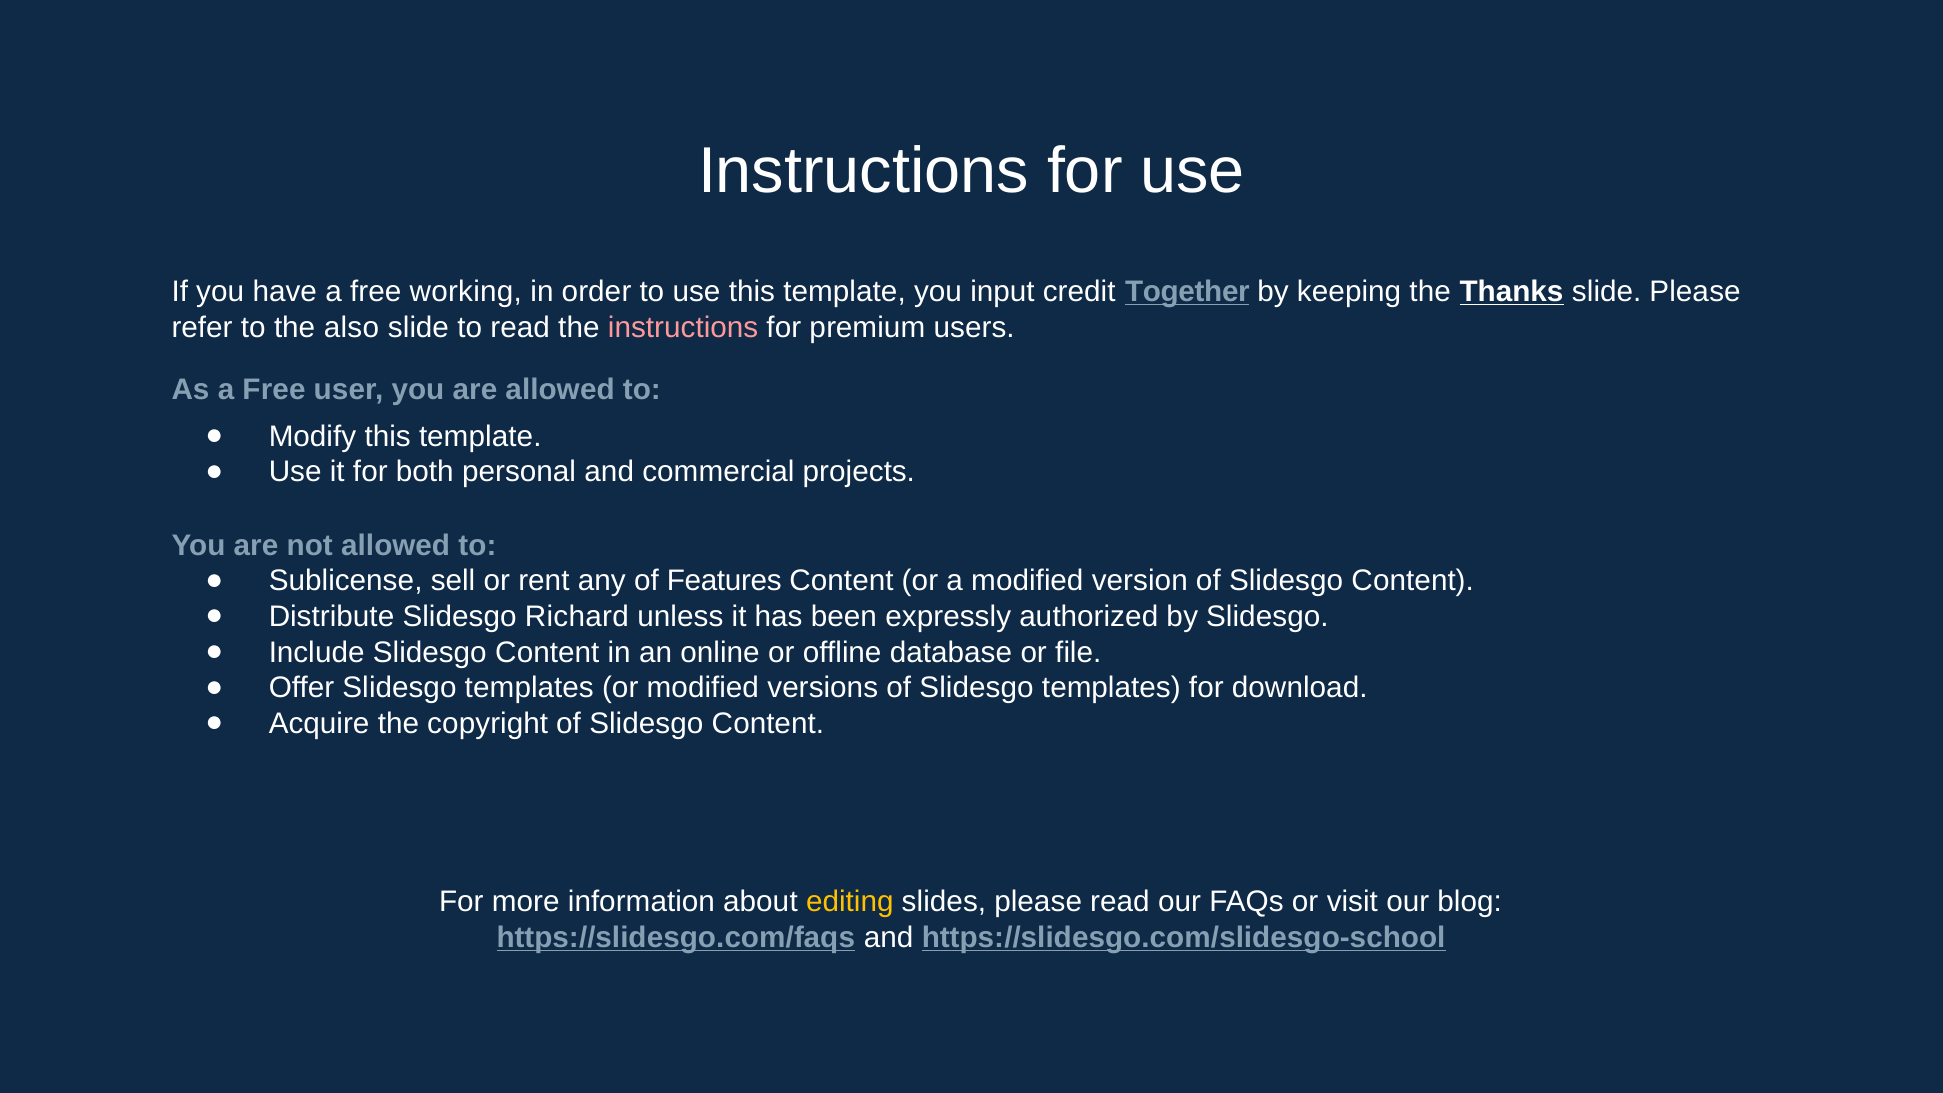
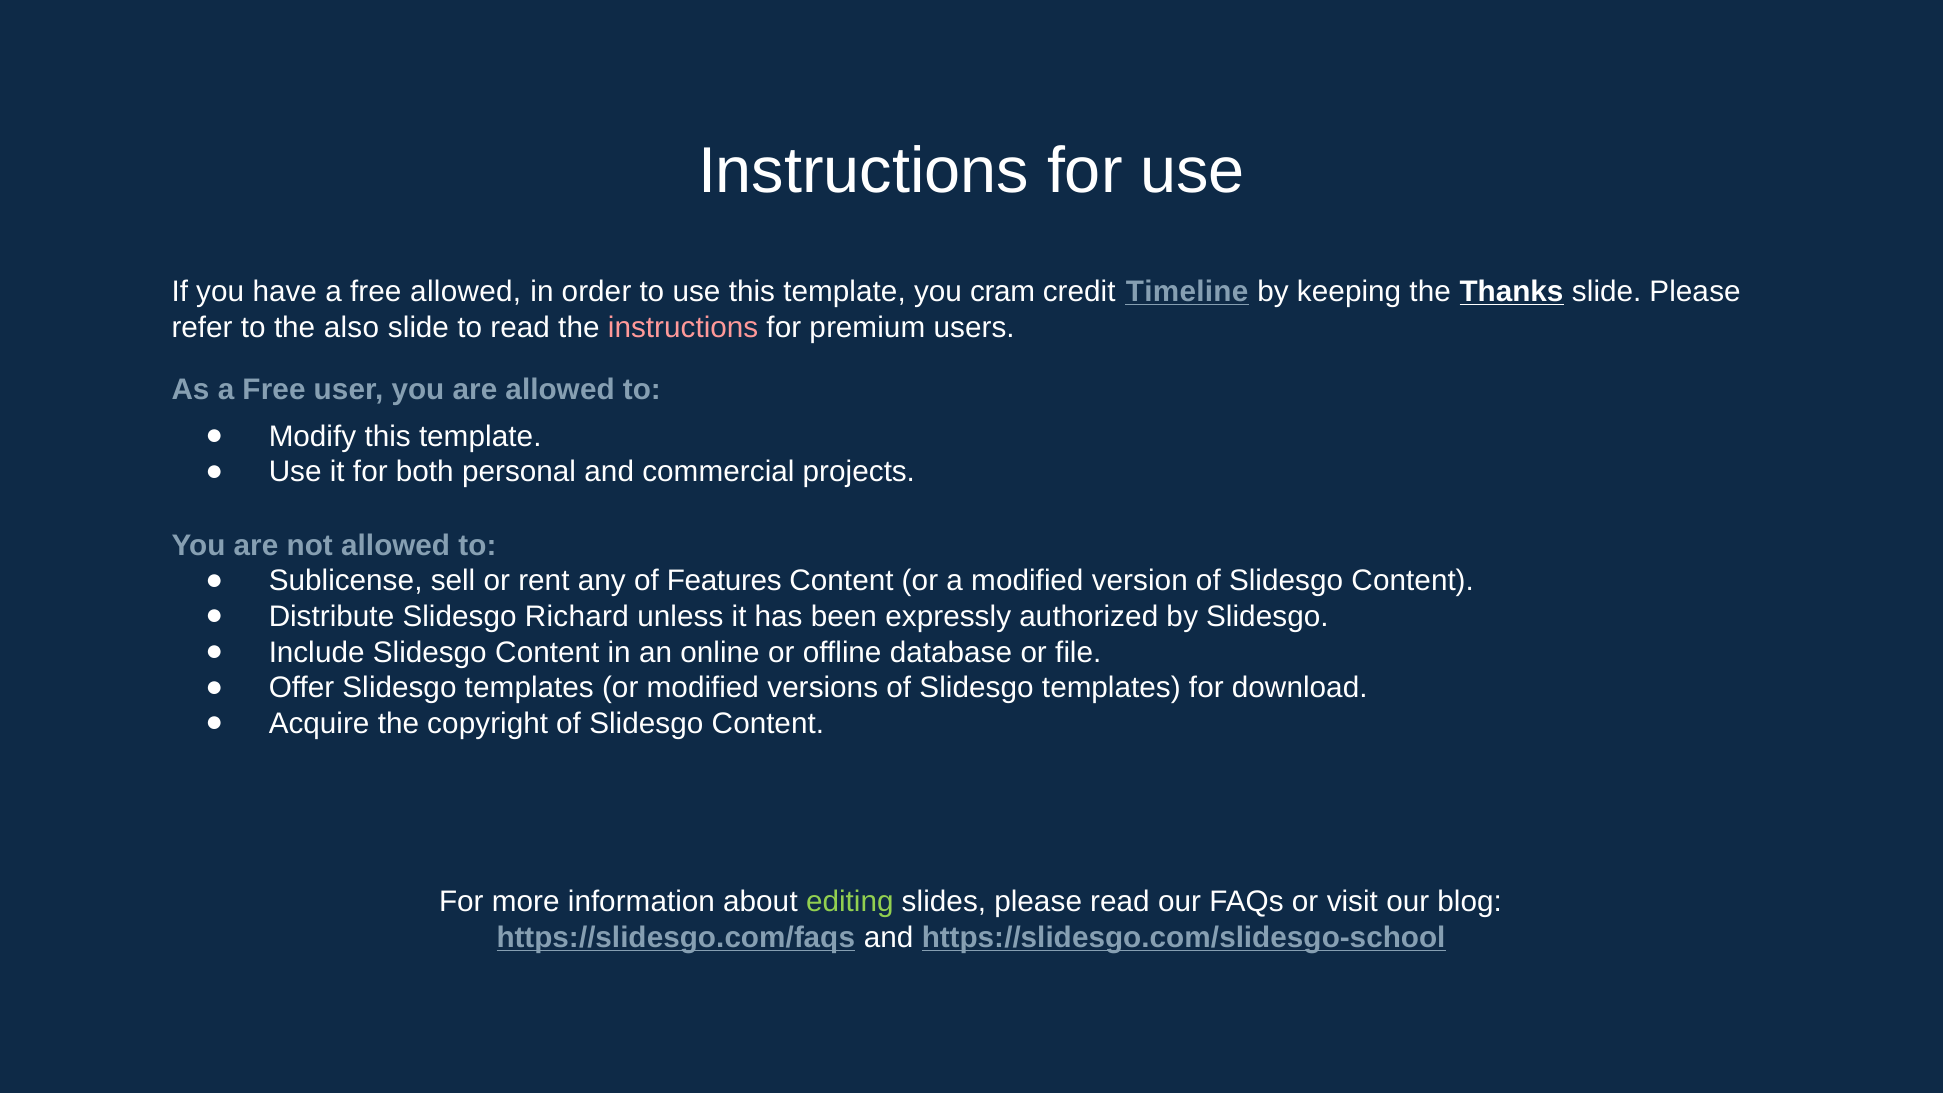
free working: working -> allowed (466, 292)
input: input -> cram (1003, 292)
Together: Together -> Timeline (1187, 292)
editing colour: yellow -> light green (850, 902)
